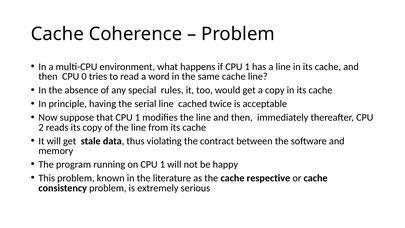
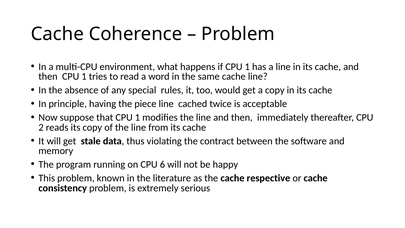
then CPU 0: 0 -> 1 (84, 77)
serial: serial -> piece (145, 104)
on CPU 1: 1 -> 6 (162, 164)
